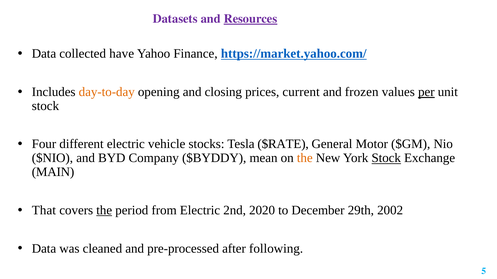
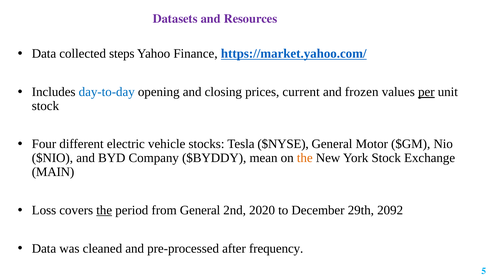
Resources underline: present -> none (251, 19)
have: have -> steps (122, 54)
day-to-day colour: orange -> blue (107, 92)
$RATE: $RATE -> $NYSE (283, 144)
Stock underline: present -> none (386, 158)
That: That -> Loss (44, 211)
from Electric: Electric -> General (200, 211)
2002: 2002 -> 2092 (390, 211)
following: following -> frequency (276, 249)
